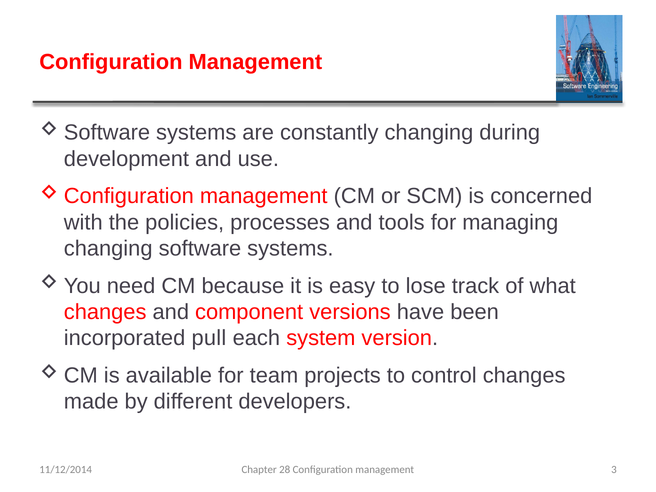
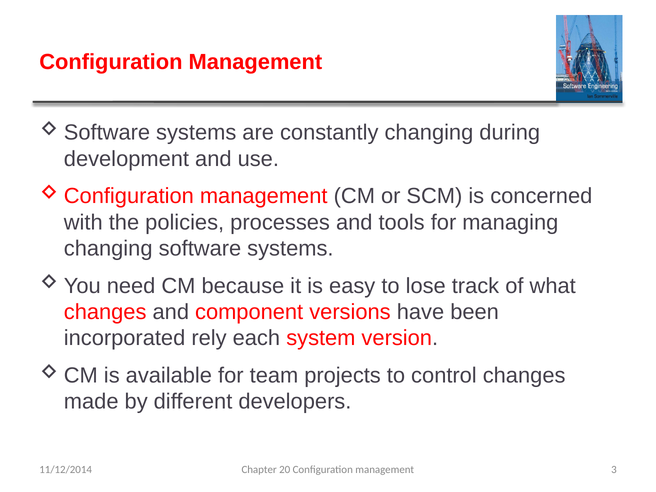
pull: pull -> rely (209, 338)
28: 28 -> 20 (285, 470)
